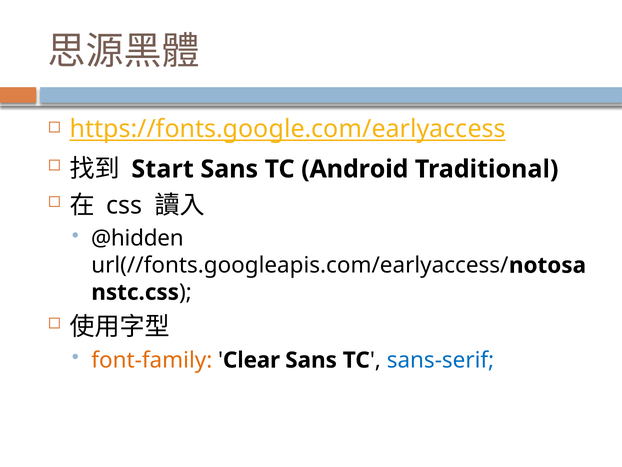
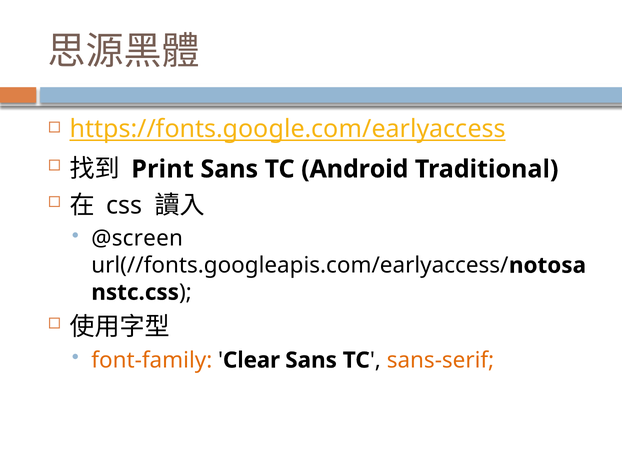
Start: Start -> Print (163, 169)
@hidden: @hidden -> @screen (137, 238)
sans-serif colour: blue -> orange (440, 360)
